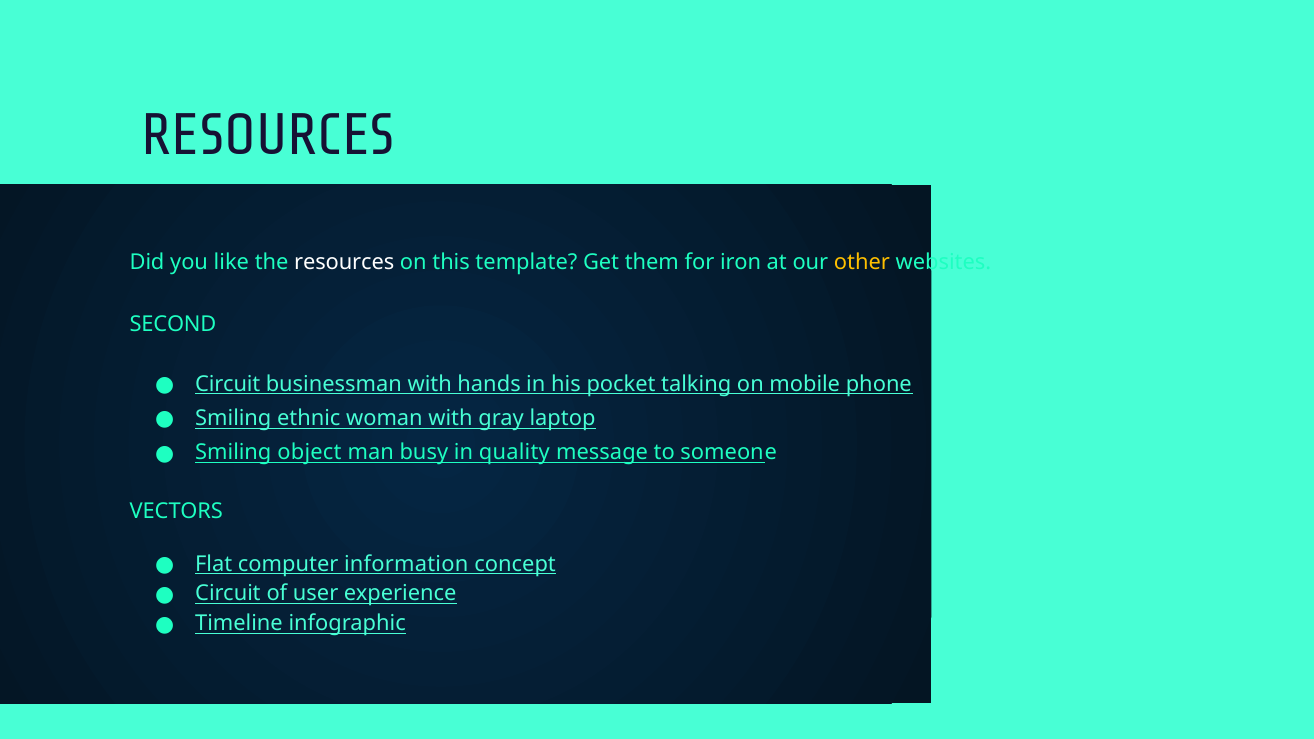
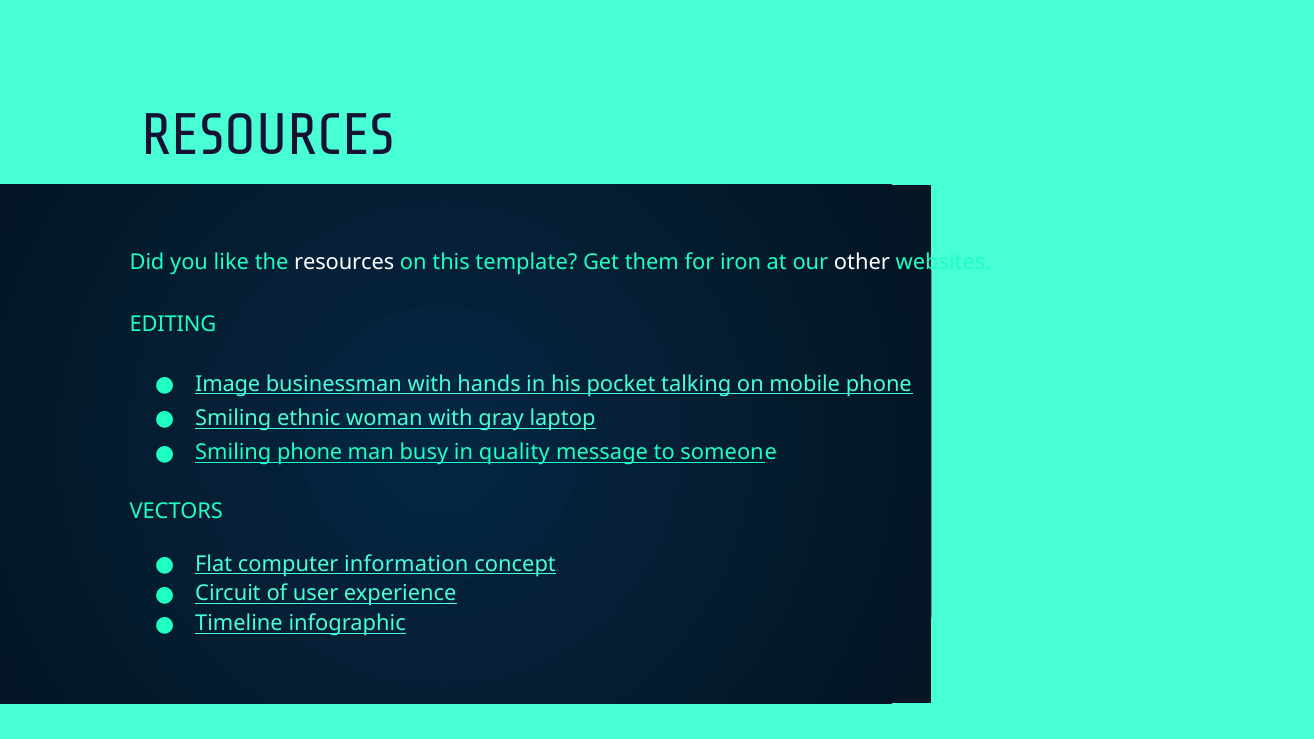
other colour: yellow -> white (862, 262)
SECOND: SECOND -> EDITING (173, 324)
Circuit: Circuit -> Image (228, 384)
Smiling object: object -> phone (310, 452)
